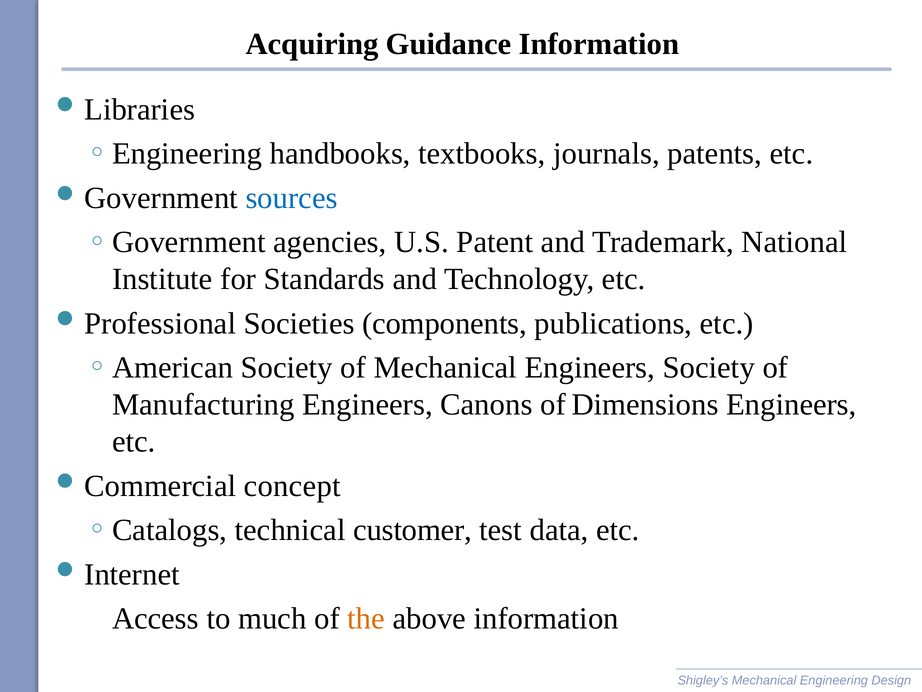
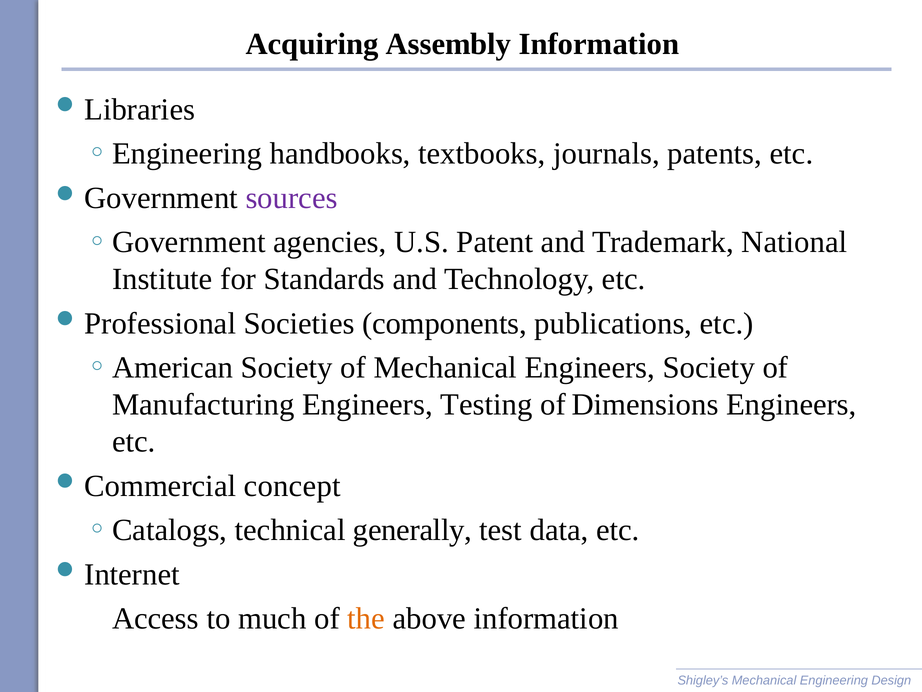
Guidance: Guidance -> Assembly (449, 44)
sources colour: blue -> purple (292, 198)
Canons: Canons -> Testing (486, 404)
customer: customer -> generally (413, 530)
